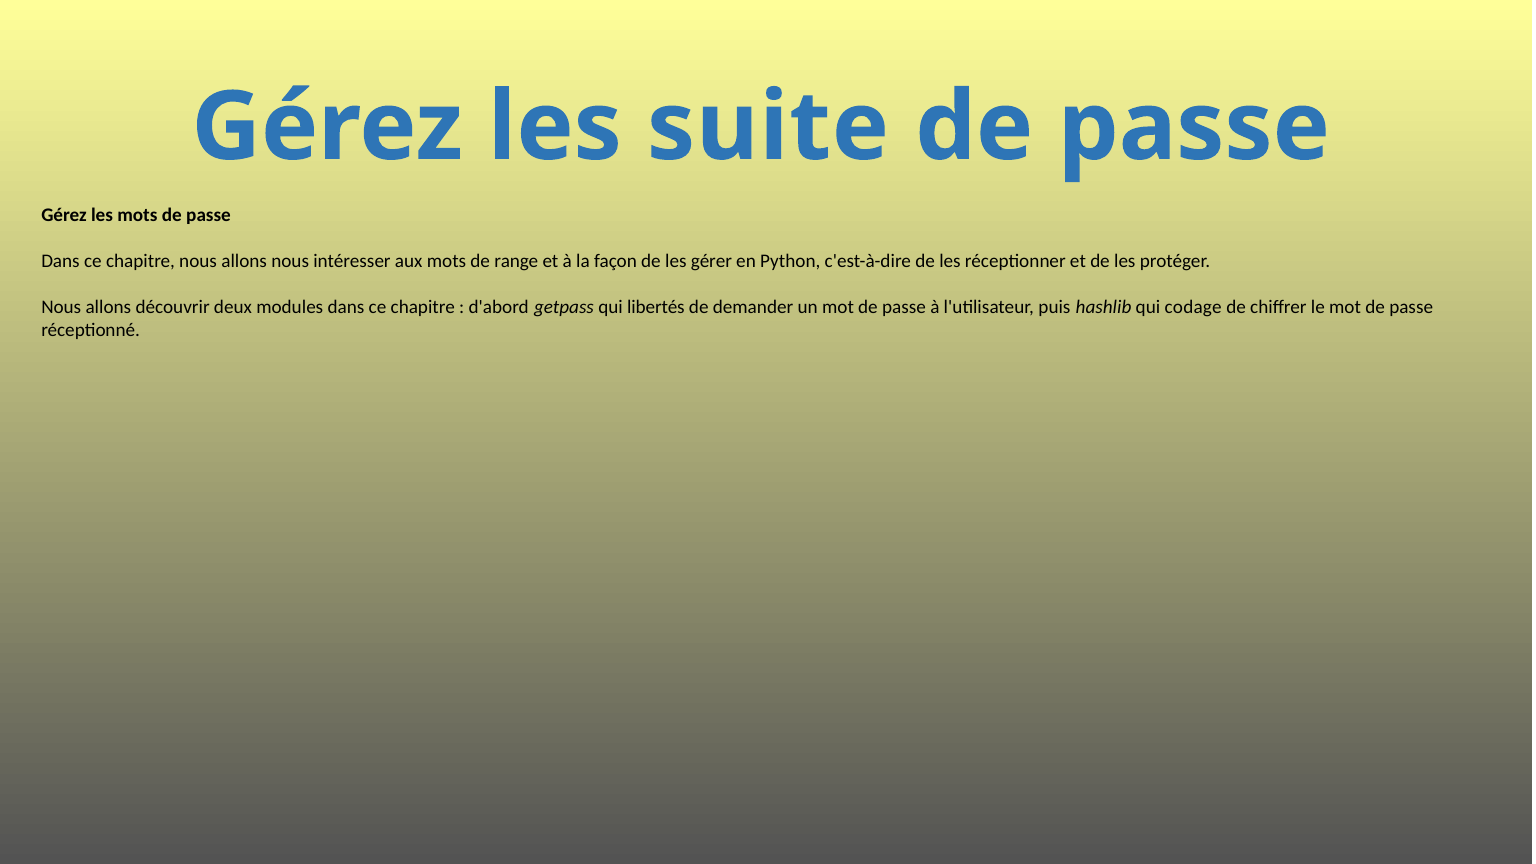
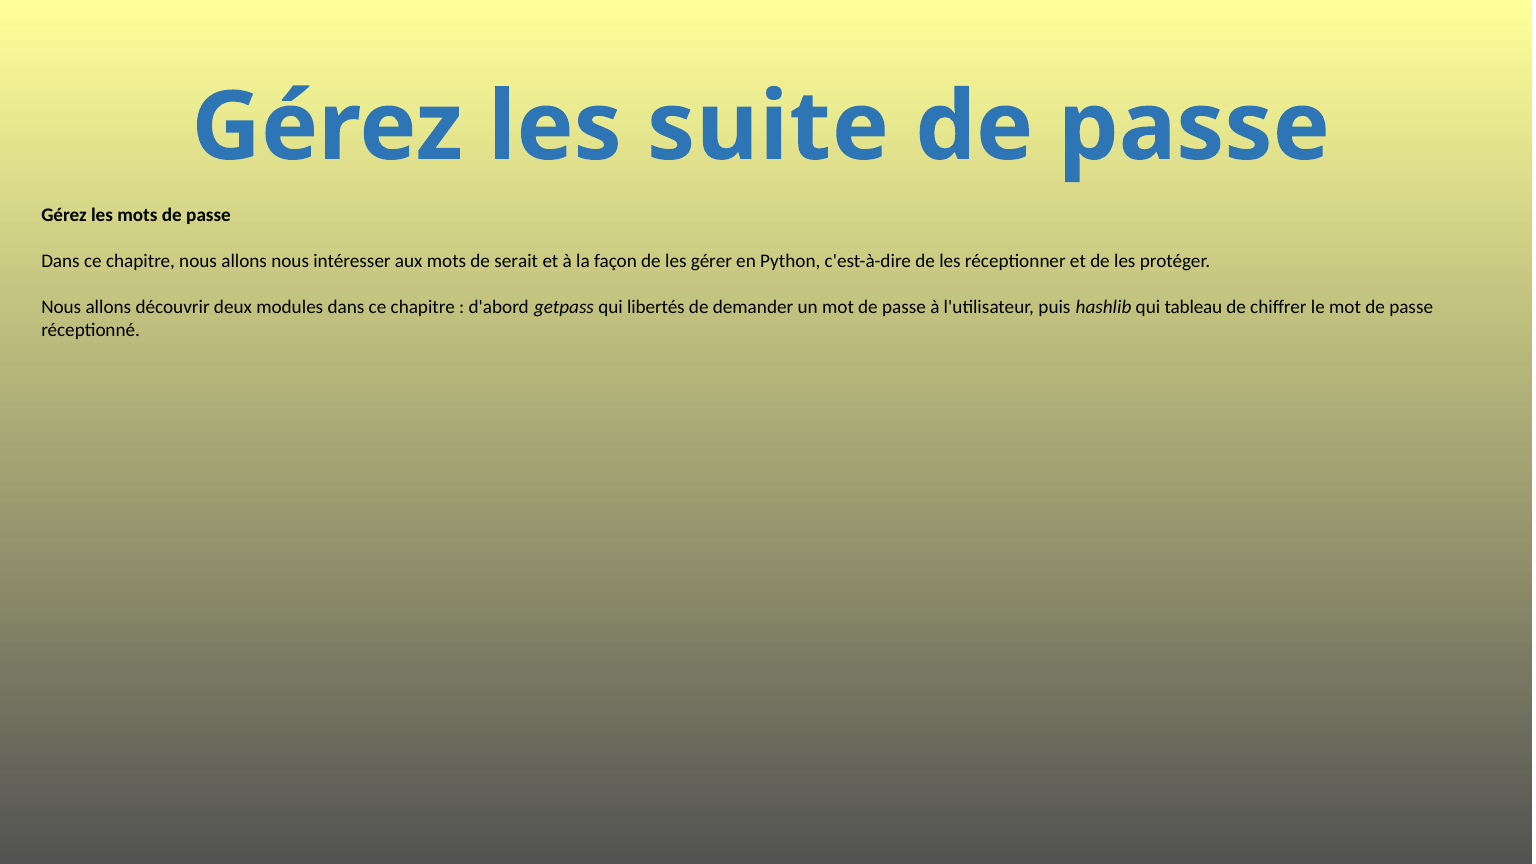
range: range -> serait (516, 261)
codage: codage -> tableau (1193, 307)
